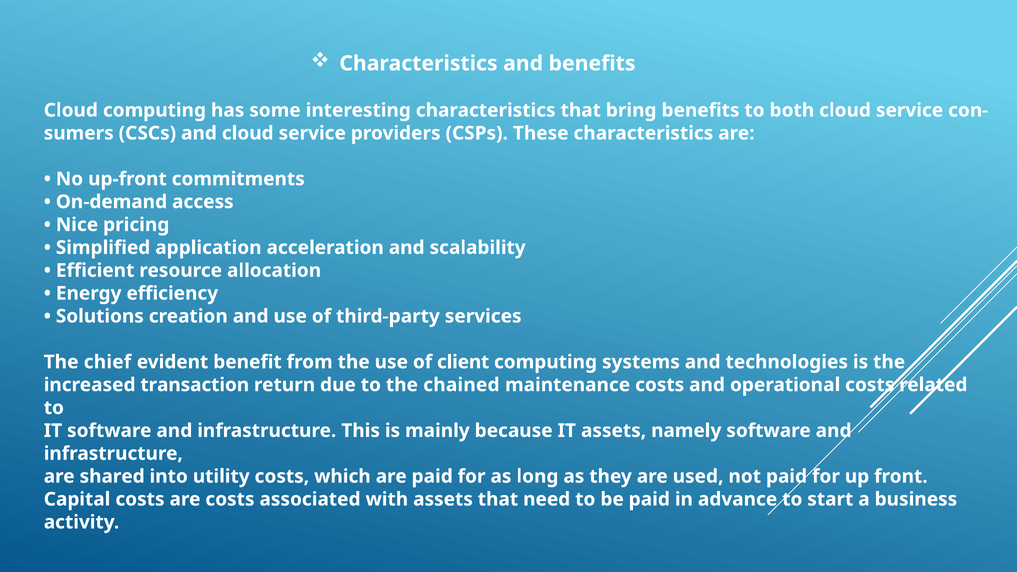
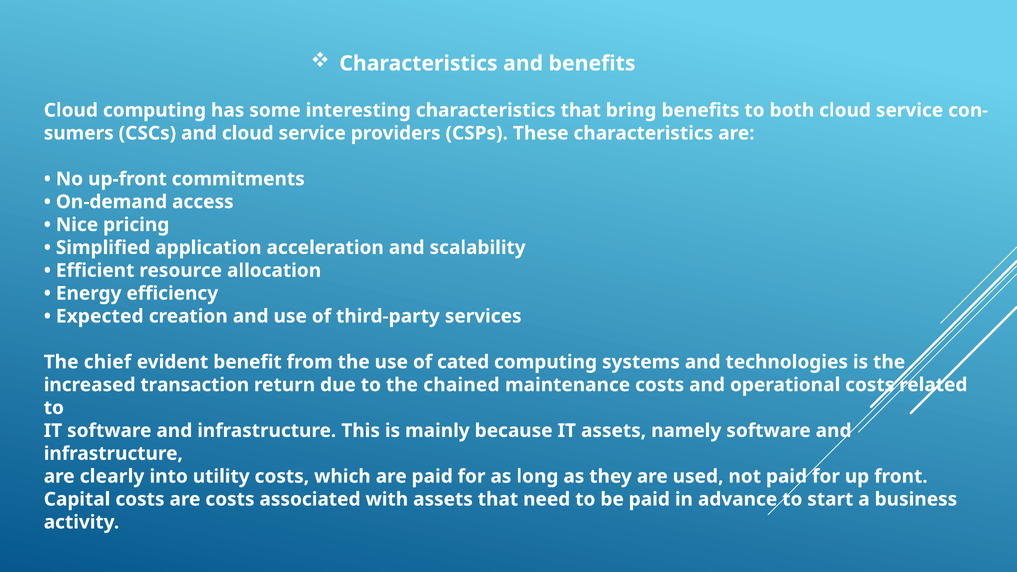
Solutions: Solutions -> Expected (100, 316)
client: client -> cated (463, 362)
shared: shared -> clearly (112, 476)
